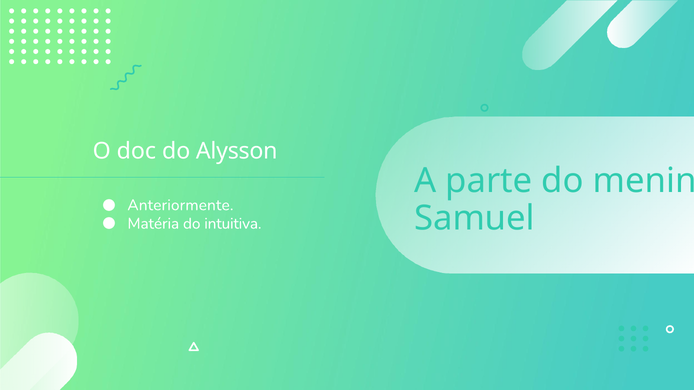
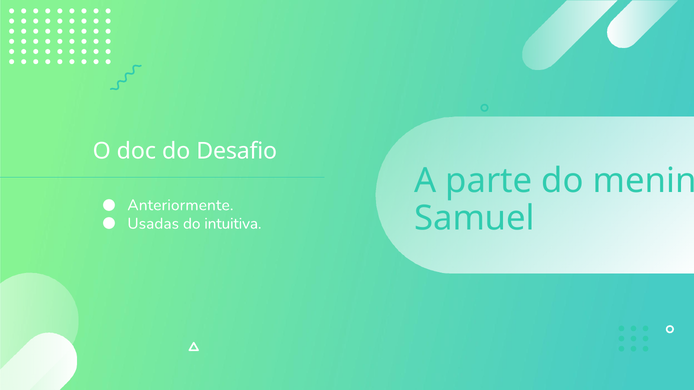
Alysson: Alysson -> Desafio (237, 151)
Matéria: Matéria -> Usadas (153, 224)
